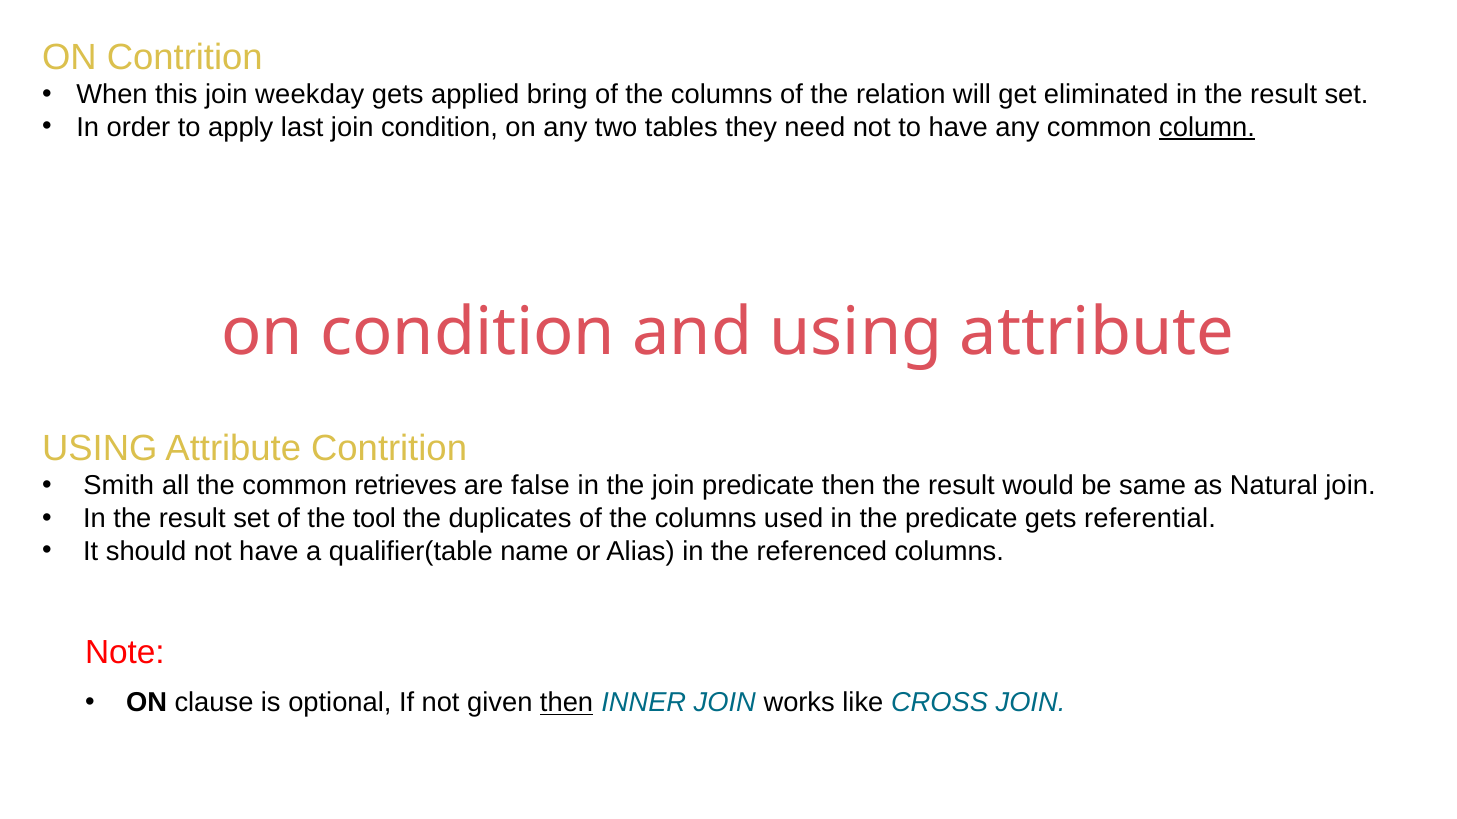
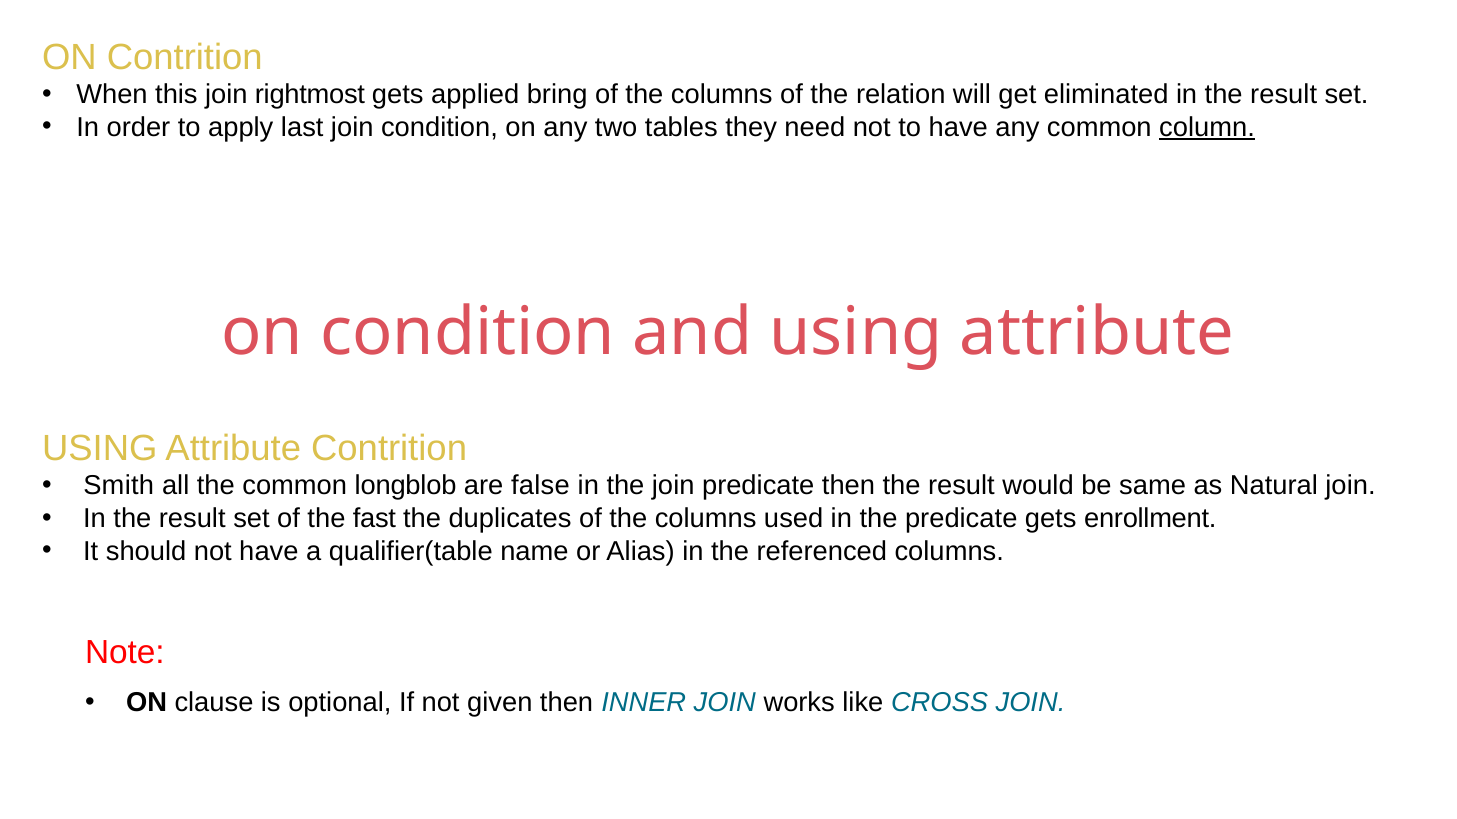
weekday: weekday -> rightmost (310, 95)
retrieves: retrieves -> longblob (406, 486)
tool: tool -> fast (374, 519)
referential: referential -> enrollment (1150, 519)
then underline: present -> none (567, 703)
